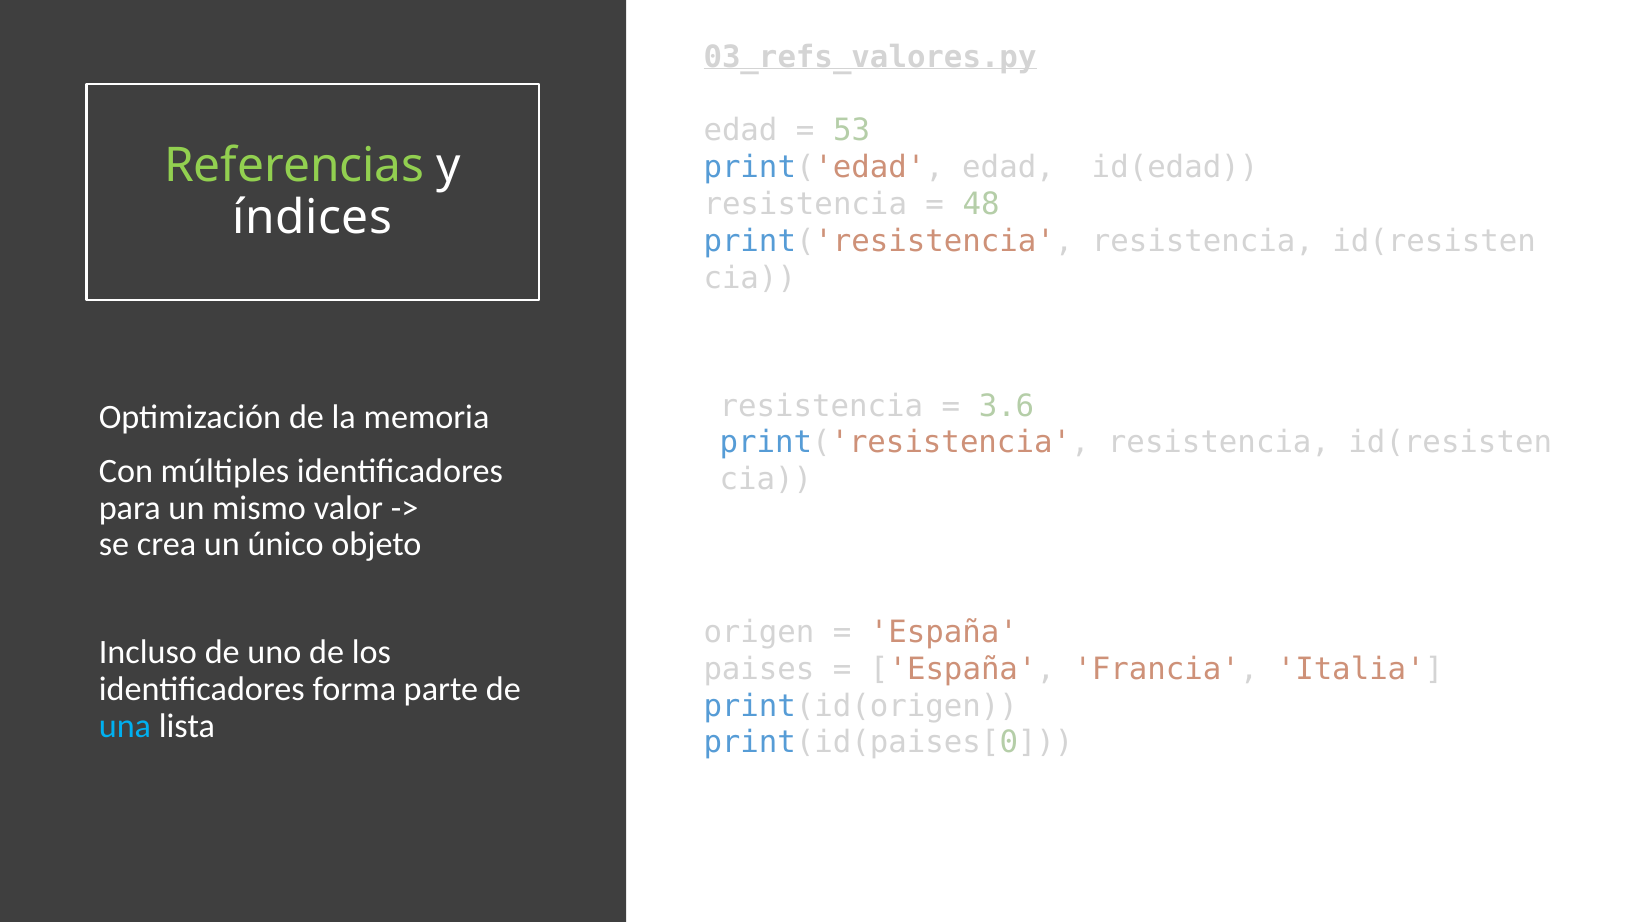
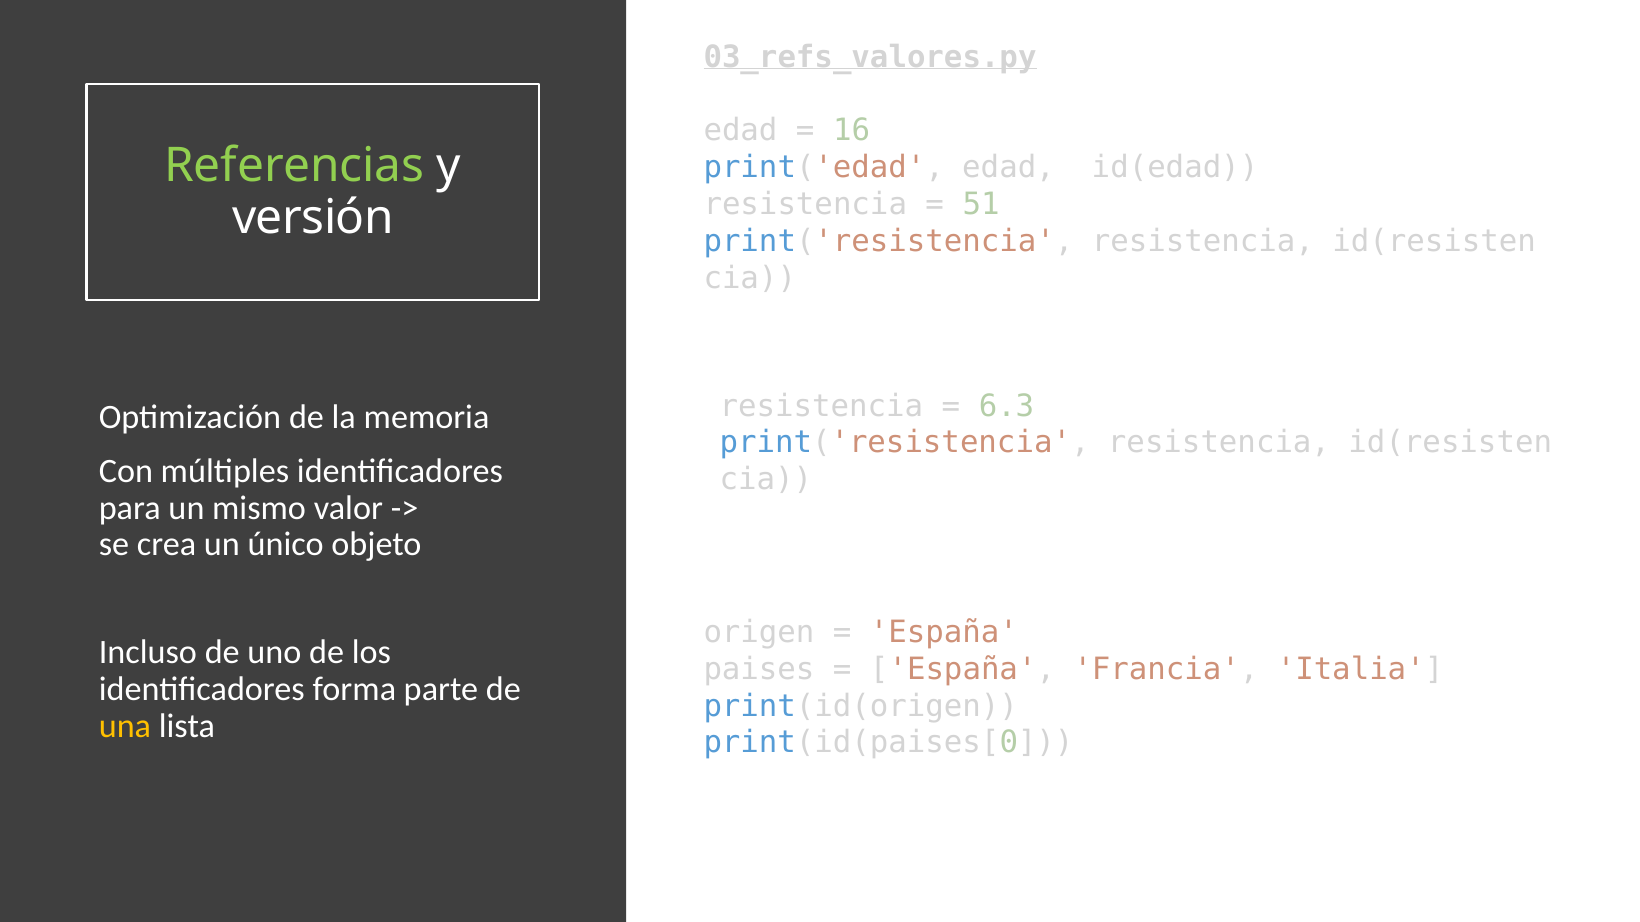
53: 53 -> 16 (852, 131)
48: 48 -> 51 (981, 205)
índices: índices -> versión (313, 217)
3.6: 3.6 -> 6.3 (1007, 406)
una colour: light blue -> yellow (125, 727)
